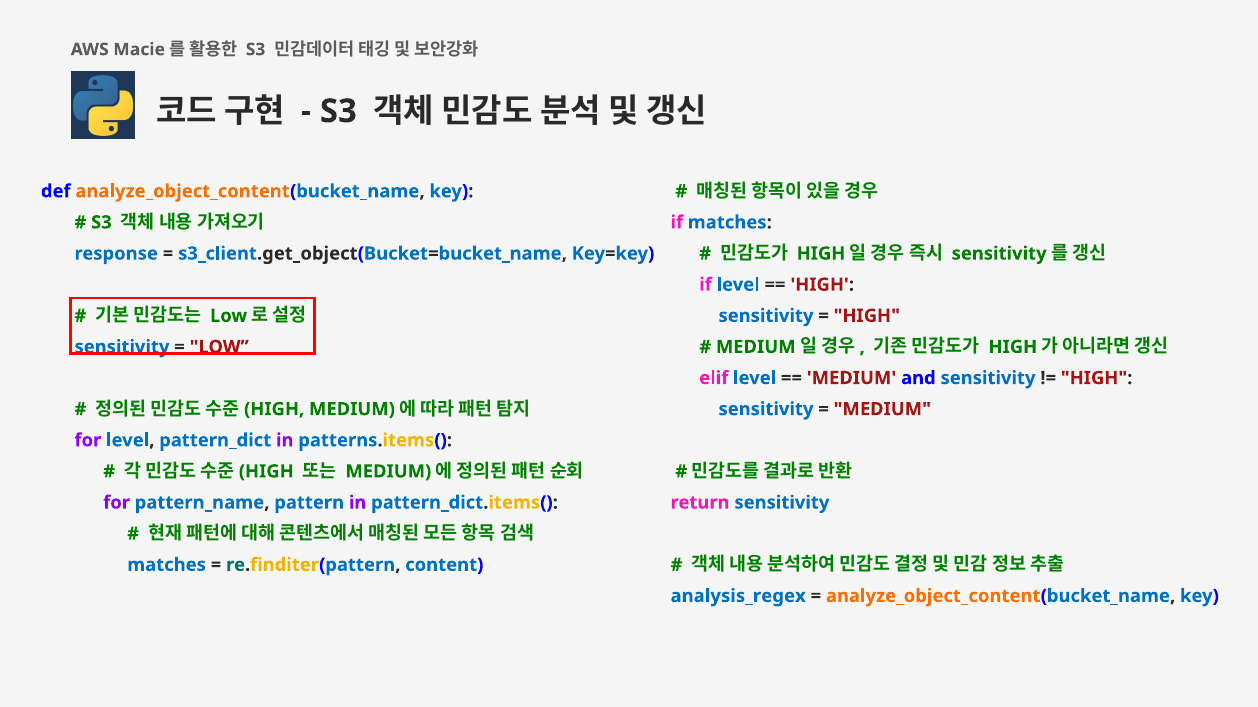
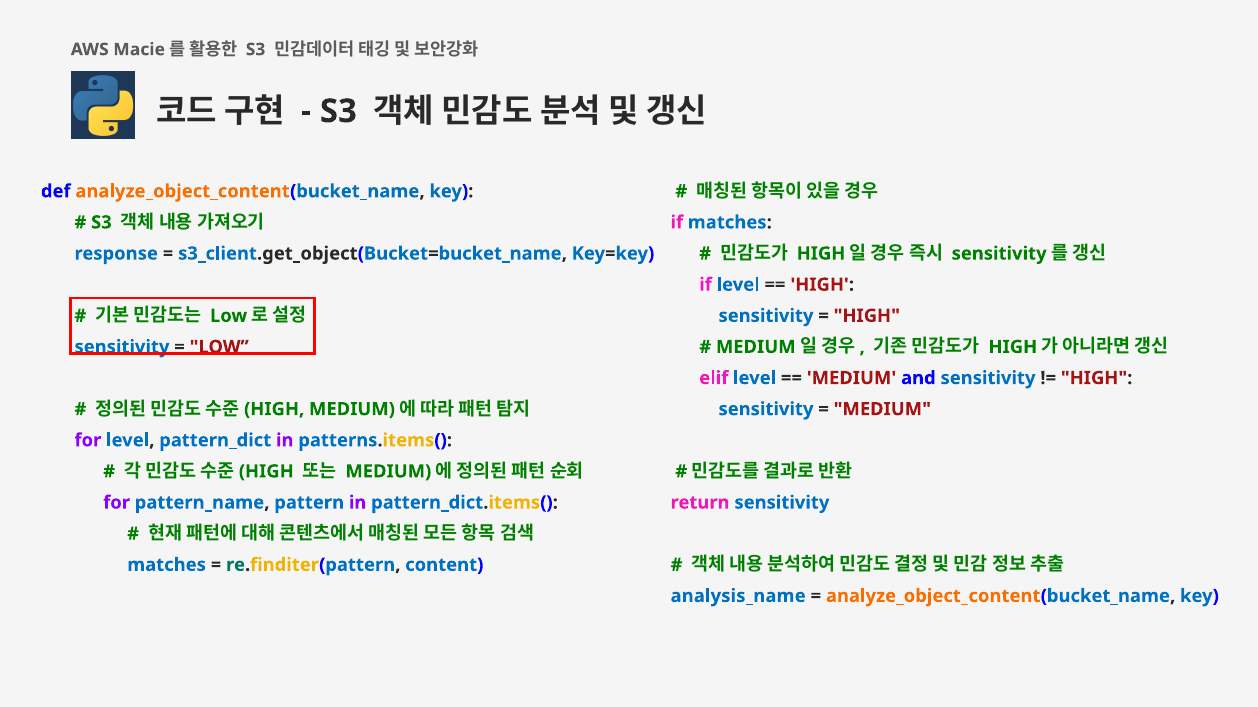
analysis_regex: analysis_regex -> analysis_name (738, 596)
